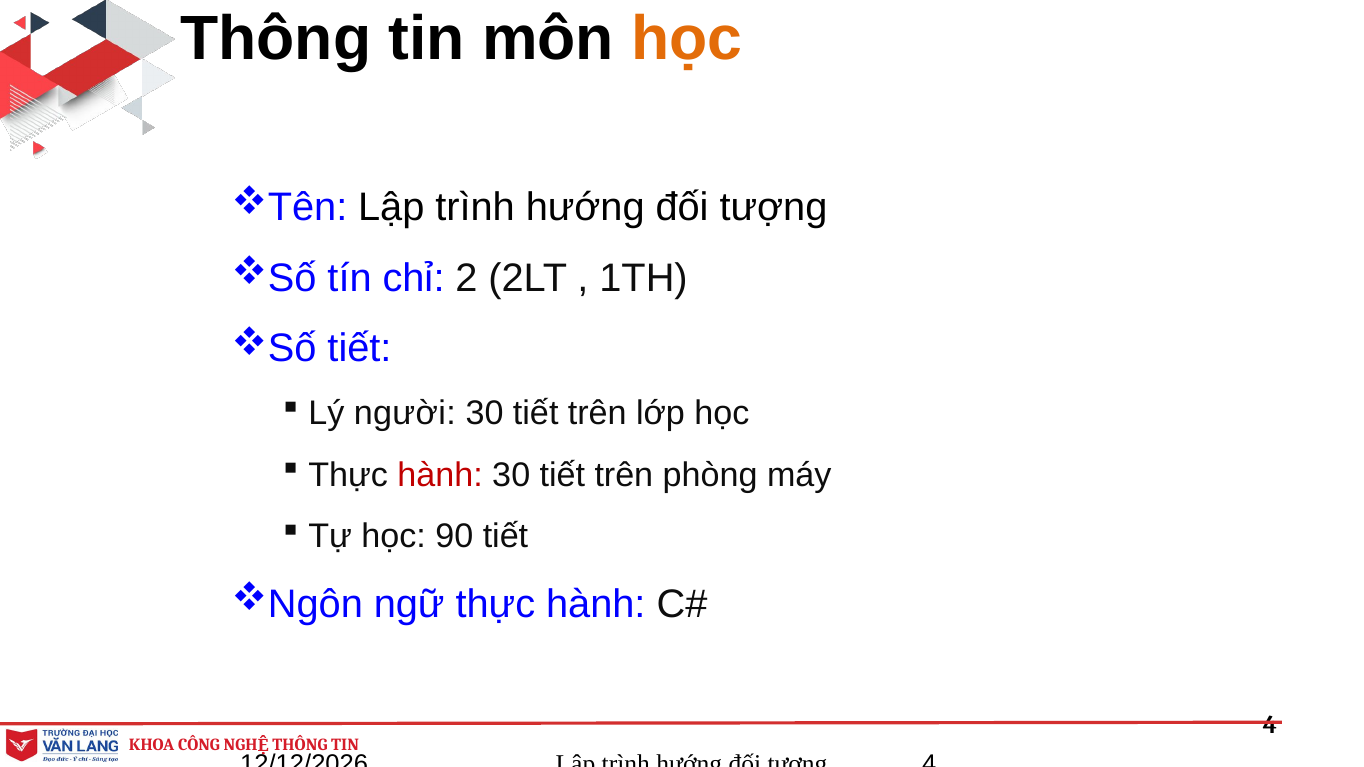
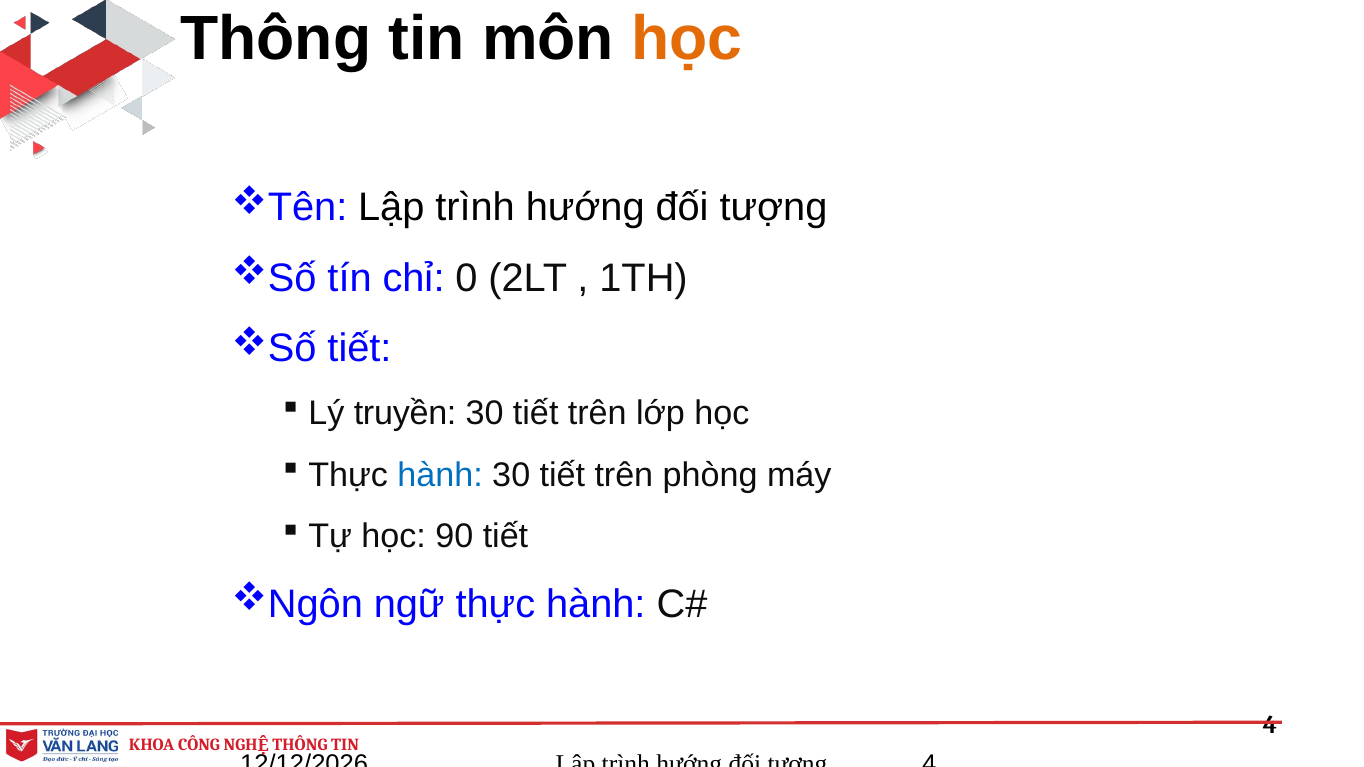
2: 2 -> 0 (466, 278)
người: người -> truyền (405, 413)
hành colour: red -> blue (440, 475)
